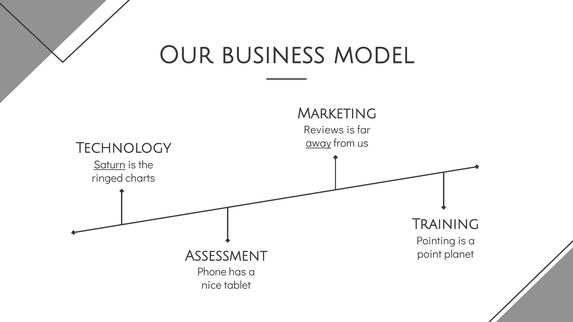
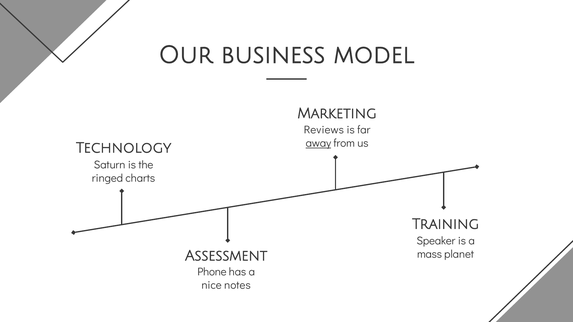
Saturn underline: present -> none (110, 165)
Pointing: Pointing -> Speaker (436, 241)
point: point -> mass (430, 254)
tablet: tablet -> notes (237, 285)
